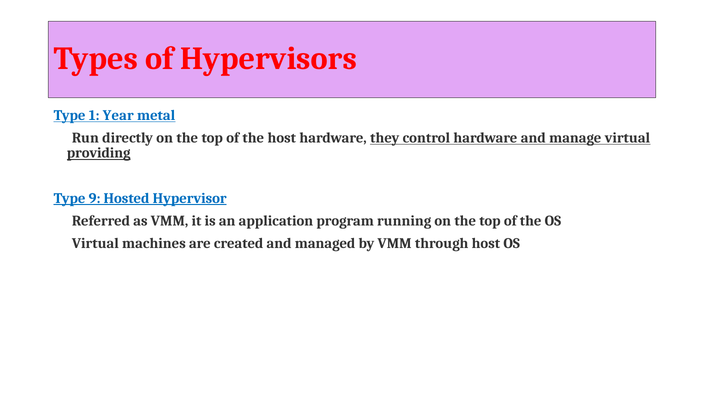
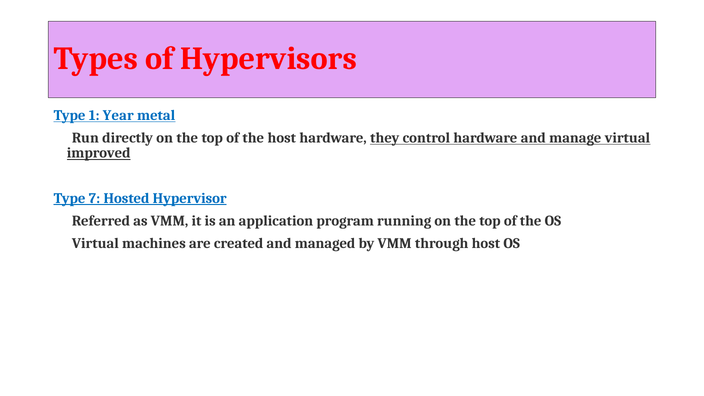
providing: providing -> improved (99, 153)
9: 9 -> 7 (94, 198)
